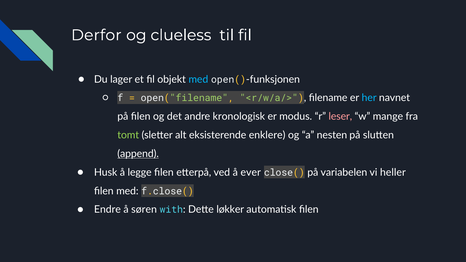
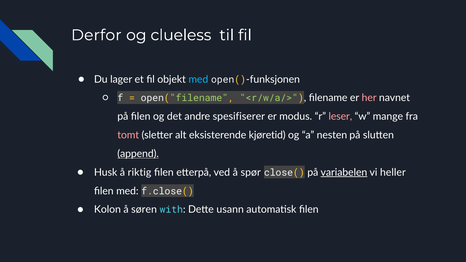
her colour: light blue -> pink (369, 98)
kronologisk: kronologisk -> spesifiserer (239, 117)
tomt colour: light green -> pink (128, 135)
enklere: enklere -> kjøretid (267, 135)
legge: legge -> riktig (140, 172)
ever: ever -> spør (251, 172)
variabelen underline: none -> present (344, 172)
Endre: Endre -> Kolon (107, 210)
løkker: løkker -> usann (230, 210)
